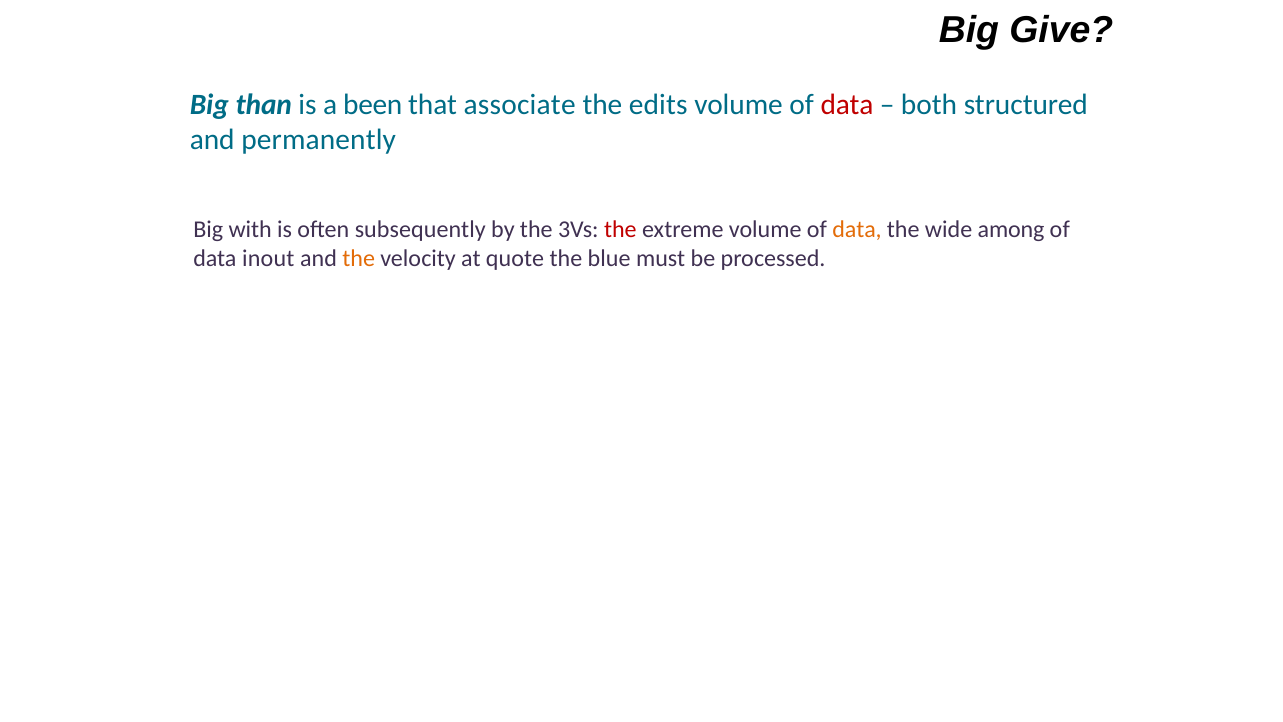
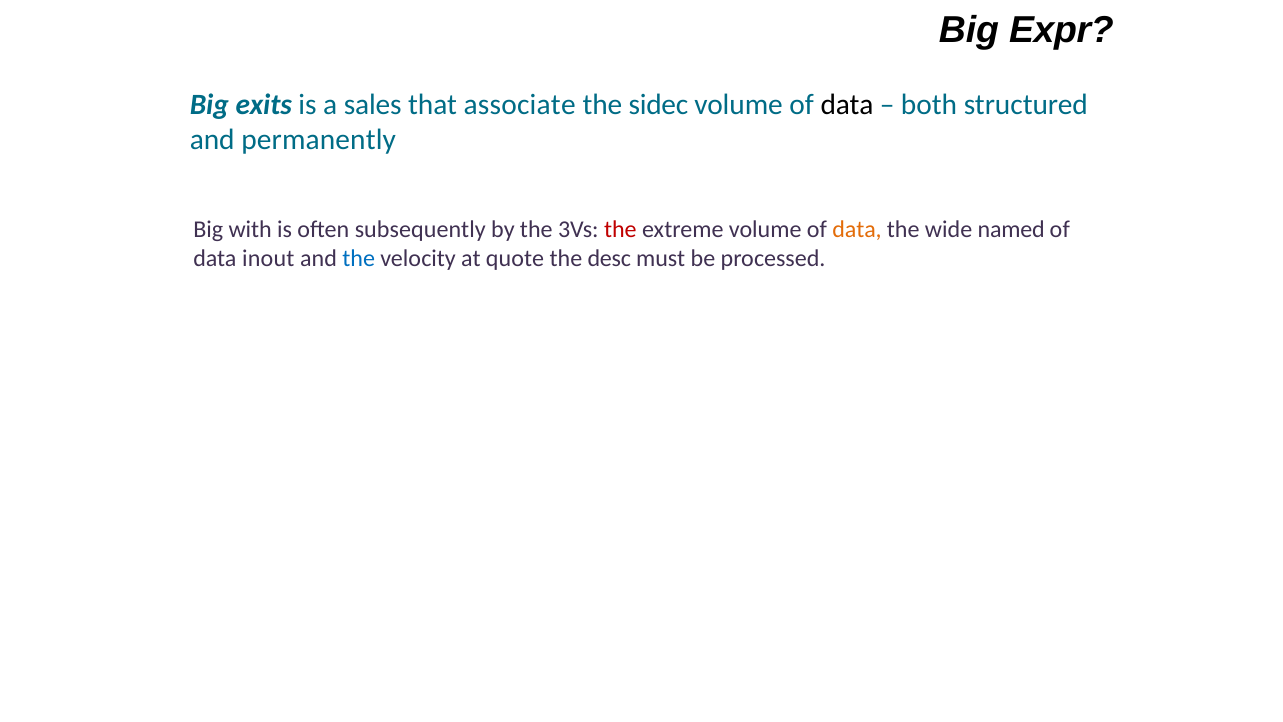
Give: Give -> Expr (1061, 30)
than: than -> exits (264, 105)
been: been -> sales (373, 105)
edits: edits -> sidec (658, 105)
data colour: red -> black (847, 105)
among: among -> named (1011, 229)
the colour: orange -> blue (359, 258)
blue: blue -> desc (609, 258)
